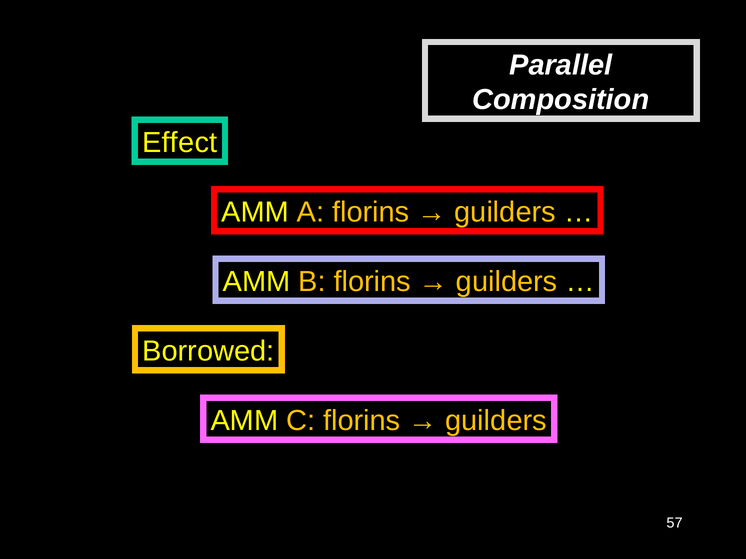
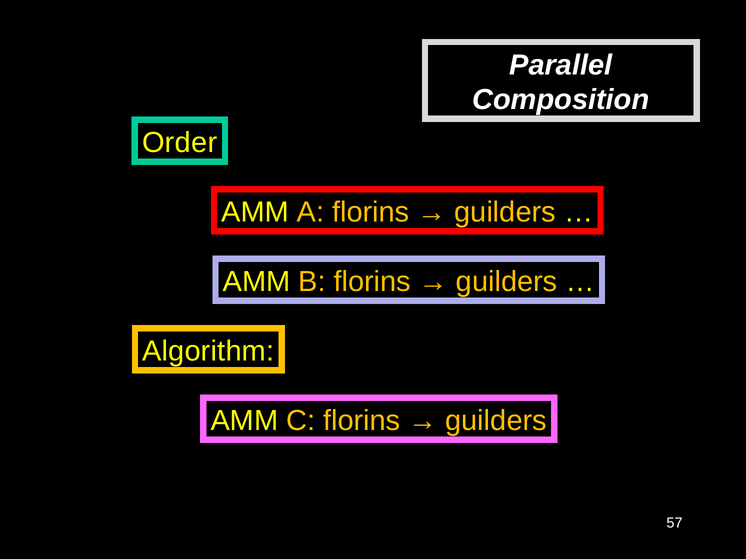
Effect: Effect -> Order (180, 143)
Borrowed: Borrowed -> Algorithm (208, 352)
